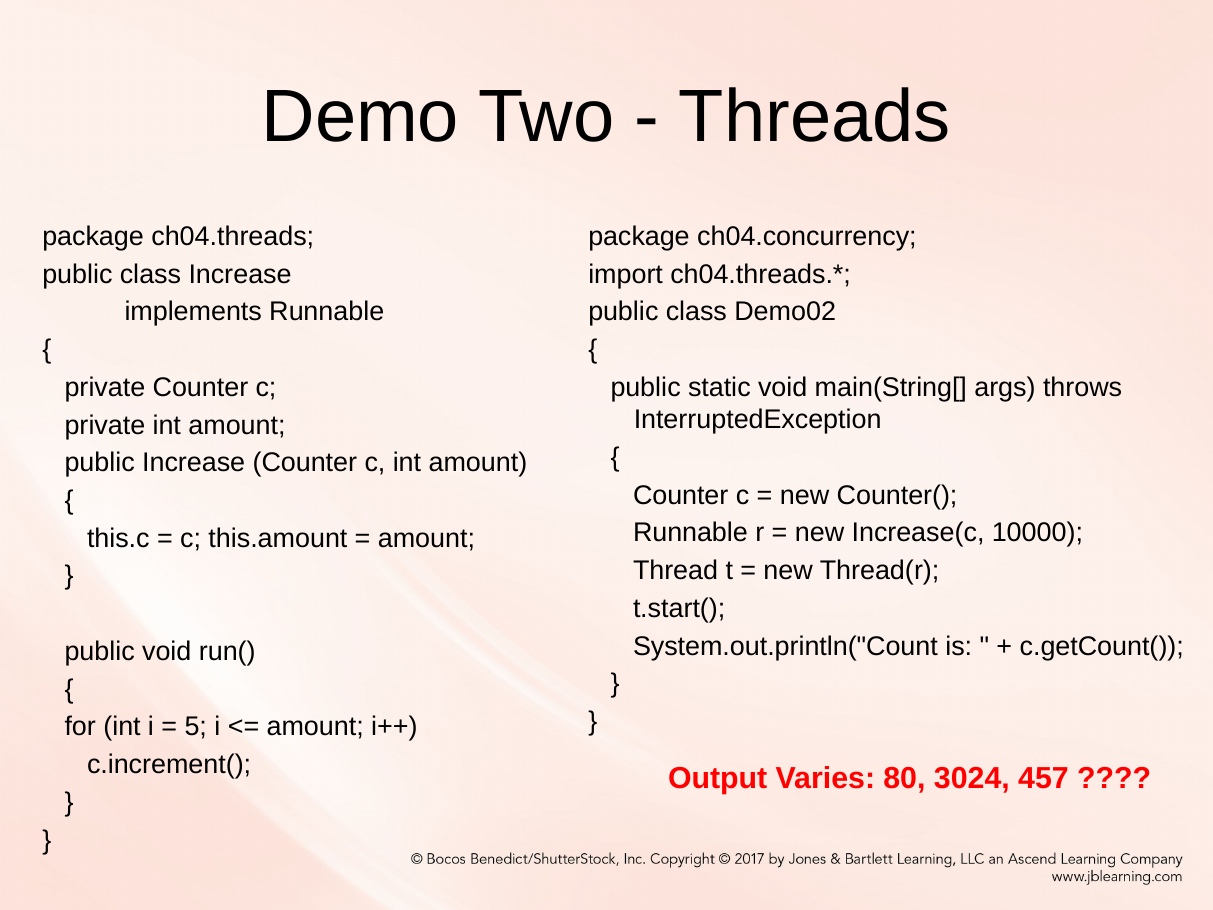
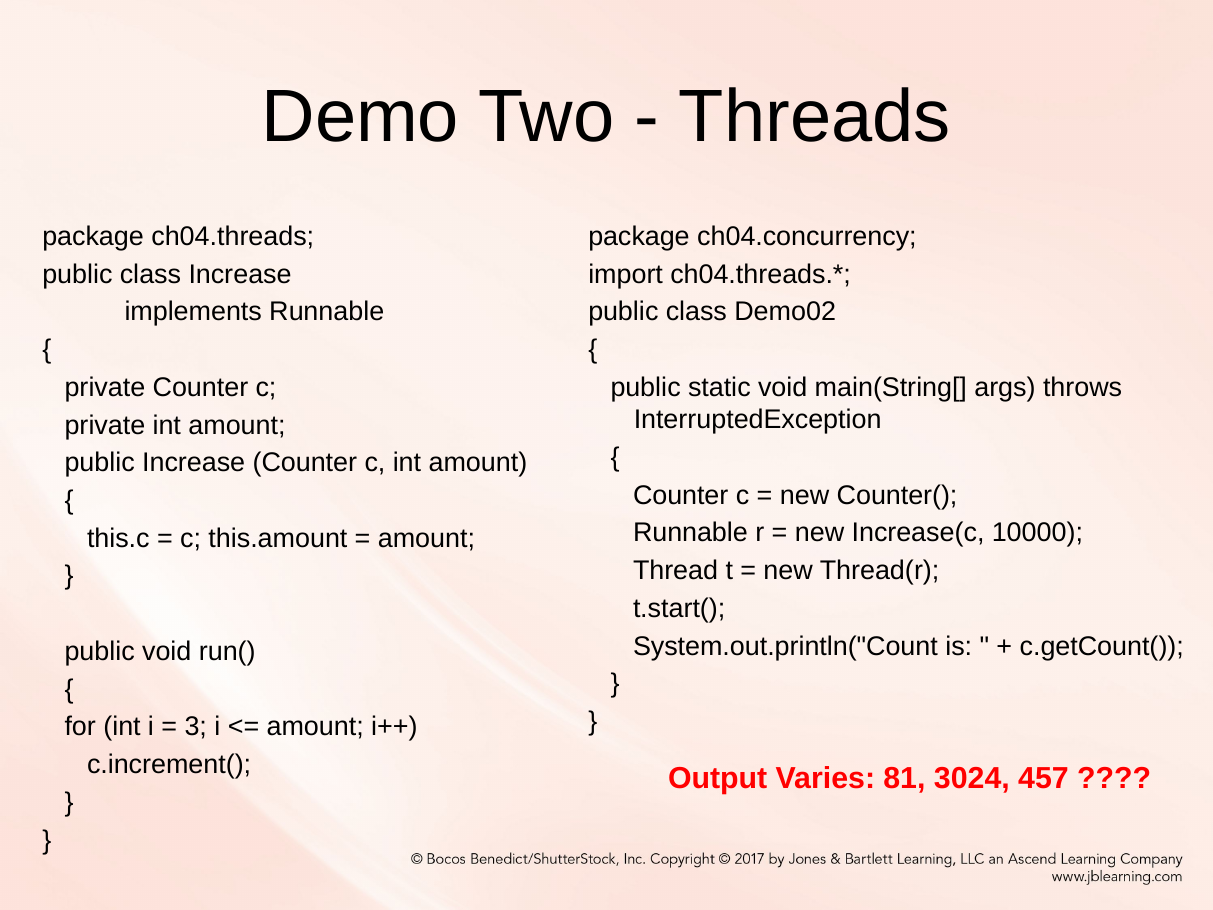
5: 5 -> 3 (196, 727)
80: 80 -> 81 (904, 778)
